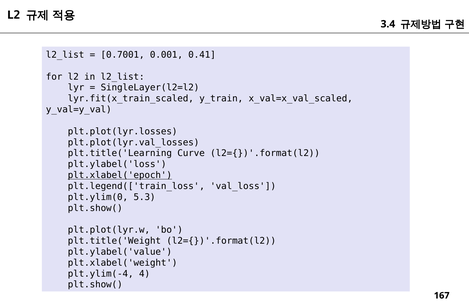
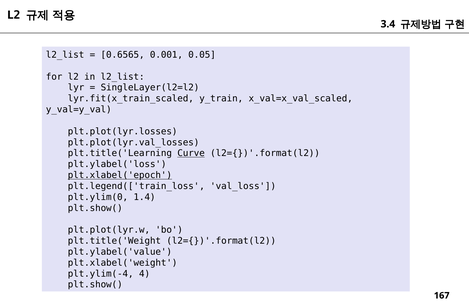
0.7001: 0.7001 -> 0.6565 (123, 55)
0.41: 0.41 -> 0.05 (202, 55)
Curve underline: none -> present (191, 153)
5.3: 5.3 -> 1.4 (145, 197)
